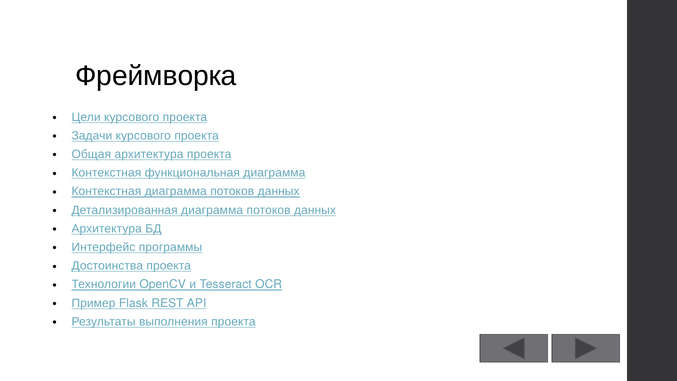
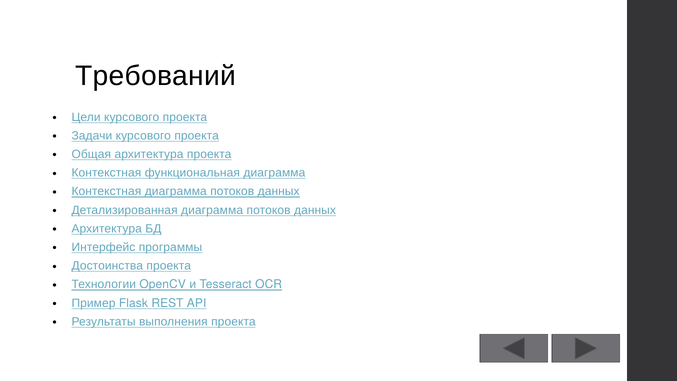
Фреймворка: Фреймворка -> Требований (156, 76)
